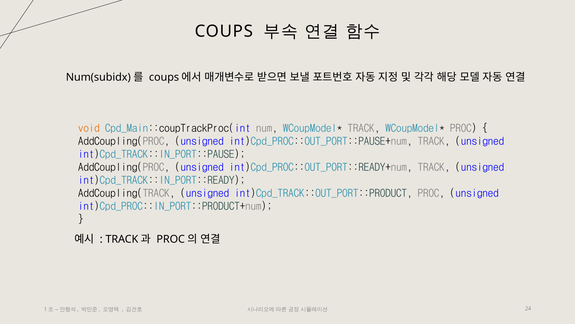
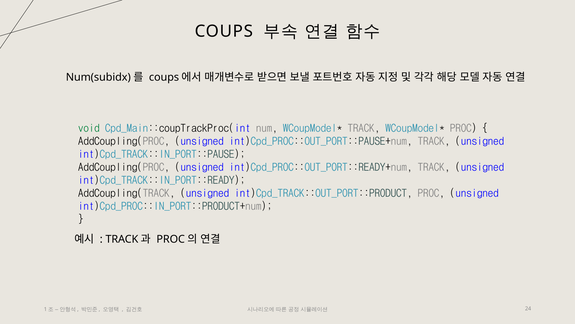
void colour: orange -> green (89, 128)
